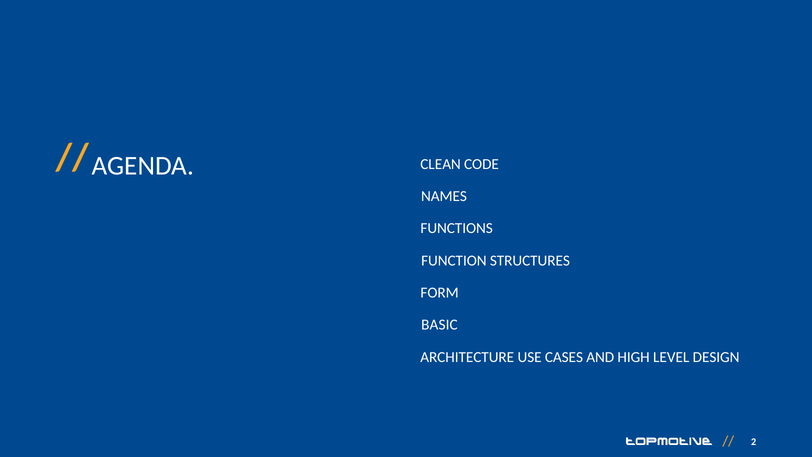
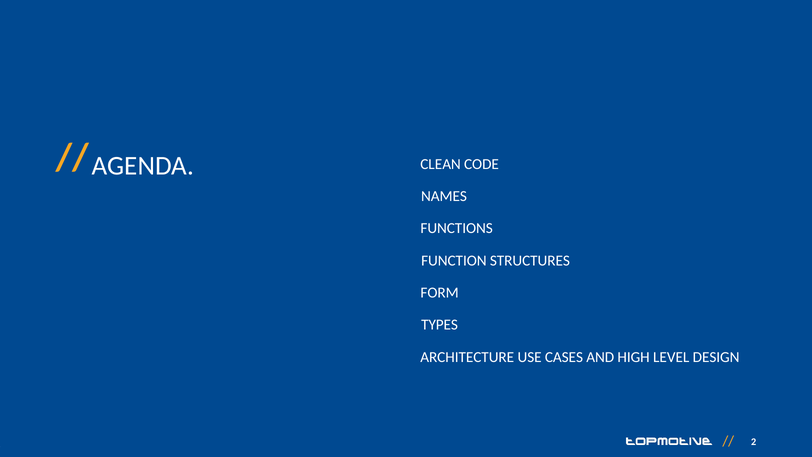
BASIC: BASIC -> TYPES (440, 325)
